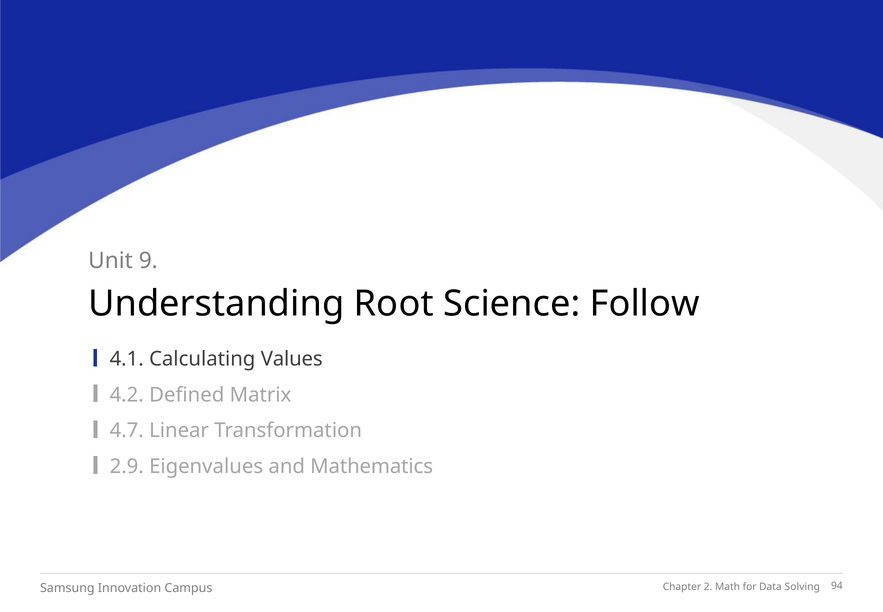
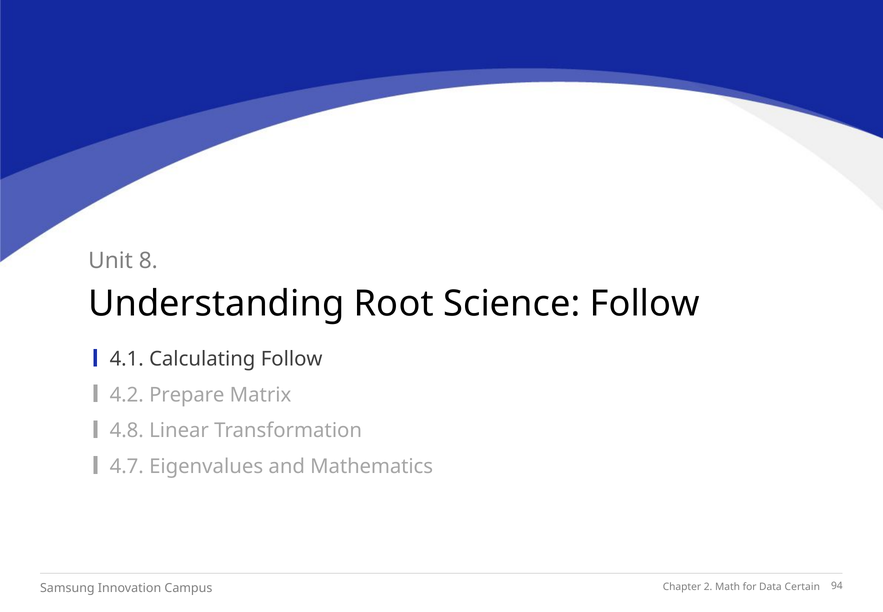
9: 9 -> 8 (148, 260)
Calculating Values: Values -> Follow (292, 359)
Defined: Defined -> Prepare (187, 395)
4.7: 4.7 -> 4.8 (127, 430)
2.9: 2.9 -> 4.7 (127, 466)
Solving: Solving -> Certain (802, 586)
